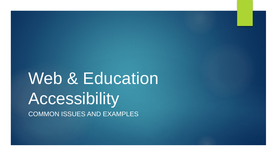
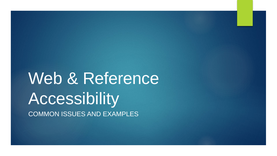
Education: Education -> Reference (121, 79)
